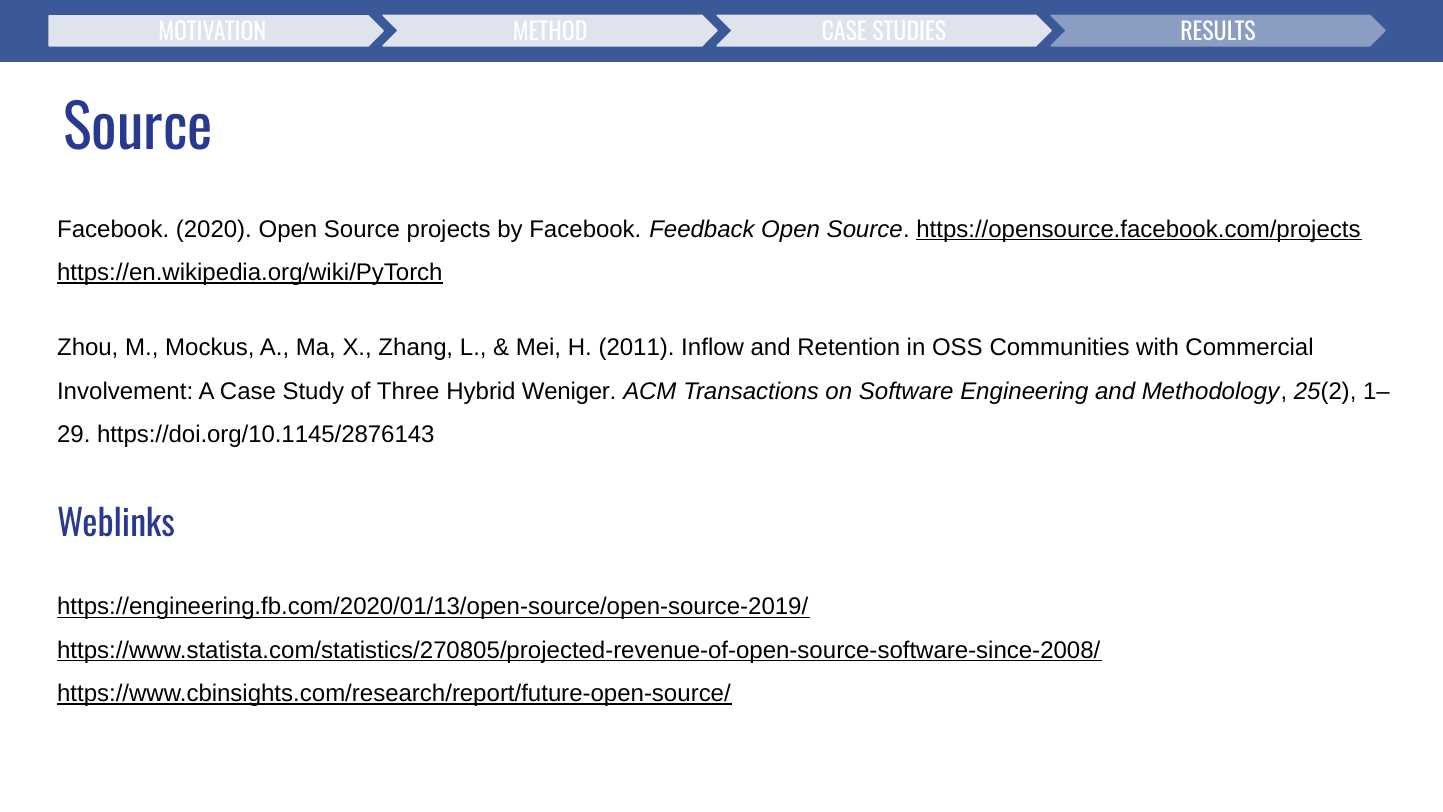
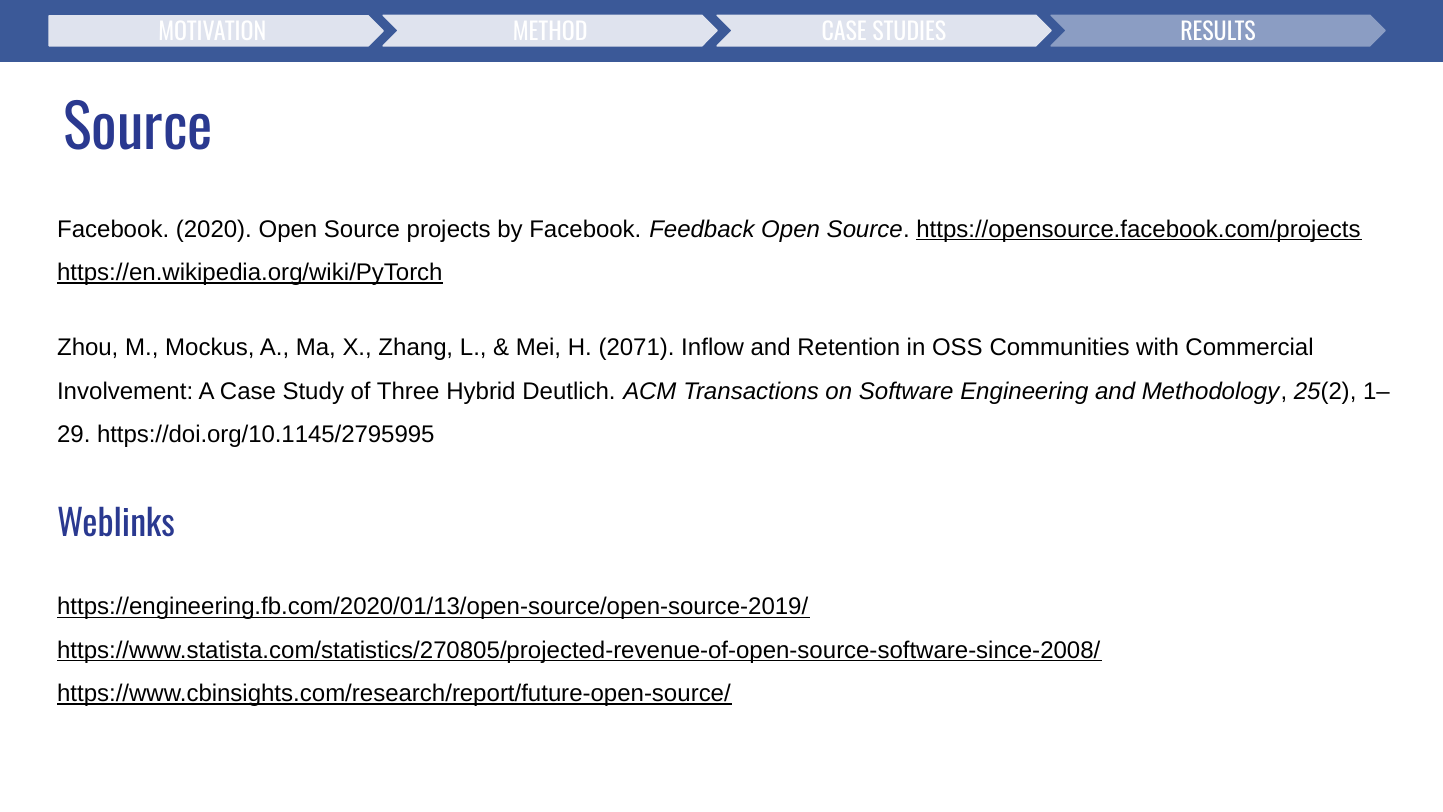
2011: 2011 -> 2071 (637, 348)
Weniger: Weniger -> Deutlich (569, 391)
https://doi.org/10.1145/2876143: https://doi.org/10.1145/2876143 -> https://doi.org/10.1145/2795995 (266, 434)
